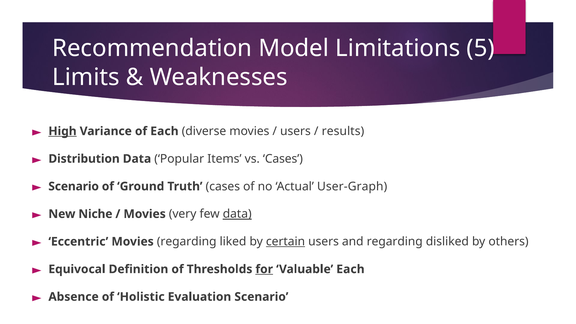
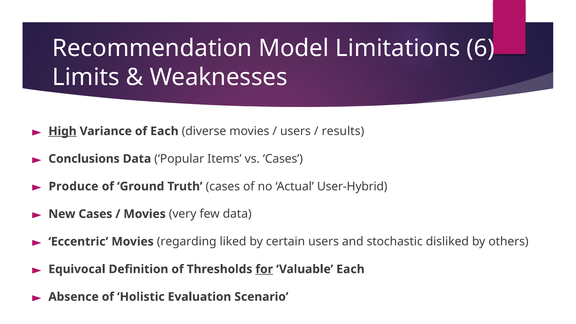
5: 5 -> 6 (481, 48)
Distribution: Distribution -> Conclusions (84, 159)
Scenario: Scenario -> Produce (73, 186)
User-Graph: User-Graph -> User-Hybrid (352, 186)
New Niche: Niche -> Cases (95, 214)
data underline: present -> none (237, 214)
certain underline: present -> none (286, 242)
and regarding: regarding -> stochastic (395, 242)
